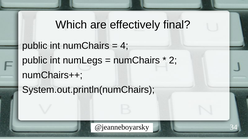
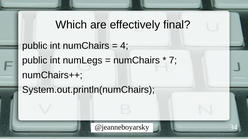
2: 2 -> 7 (173, 61)
